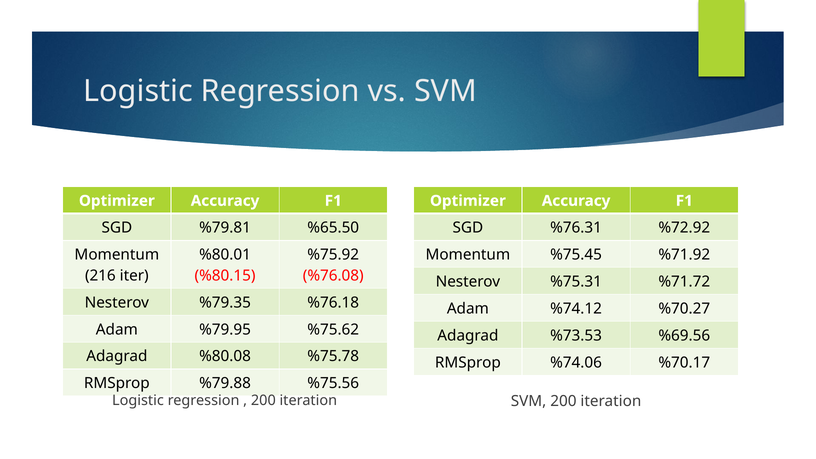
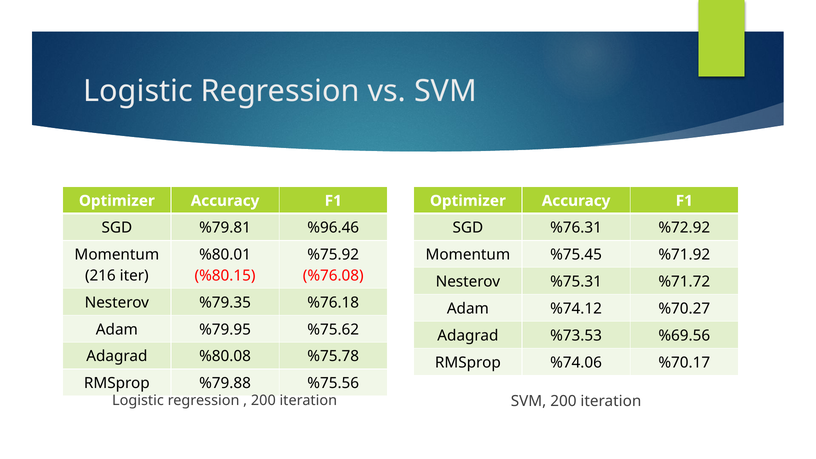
%65.50: %65.50 -> %96.46 (333, 228)
